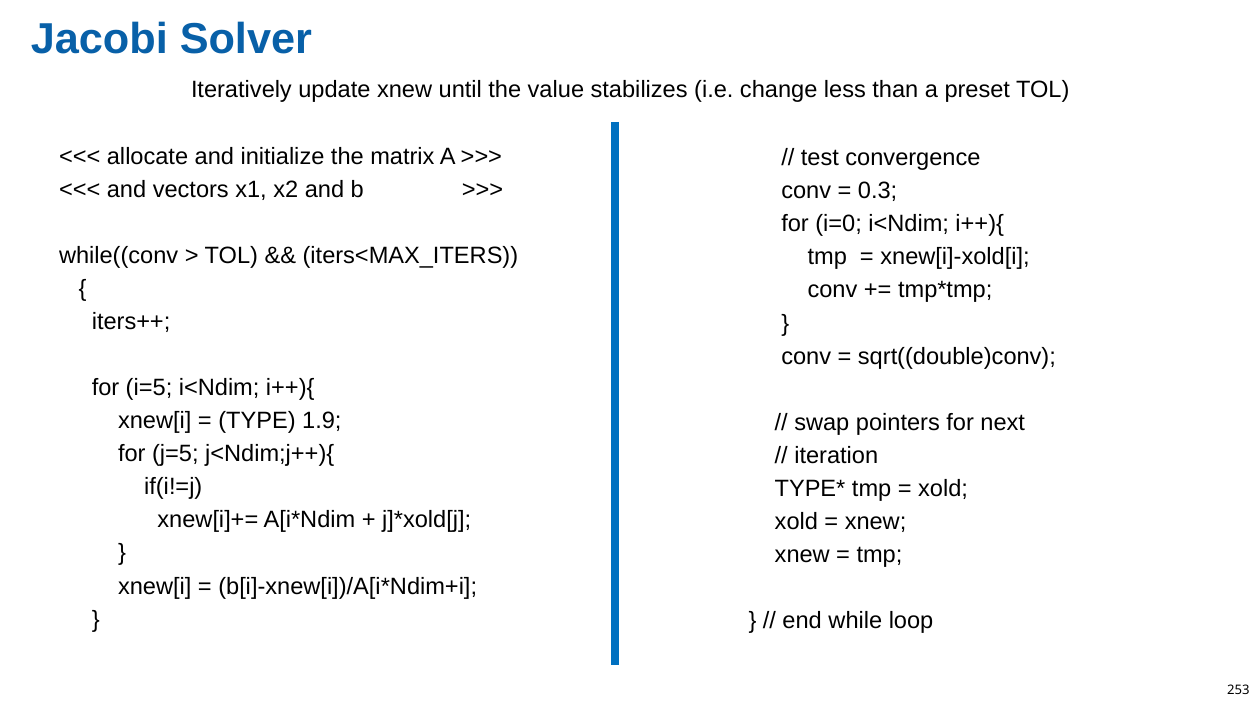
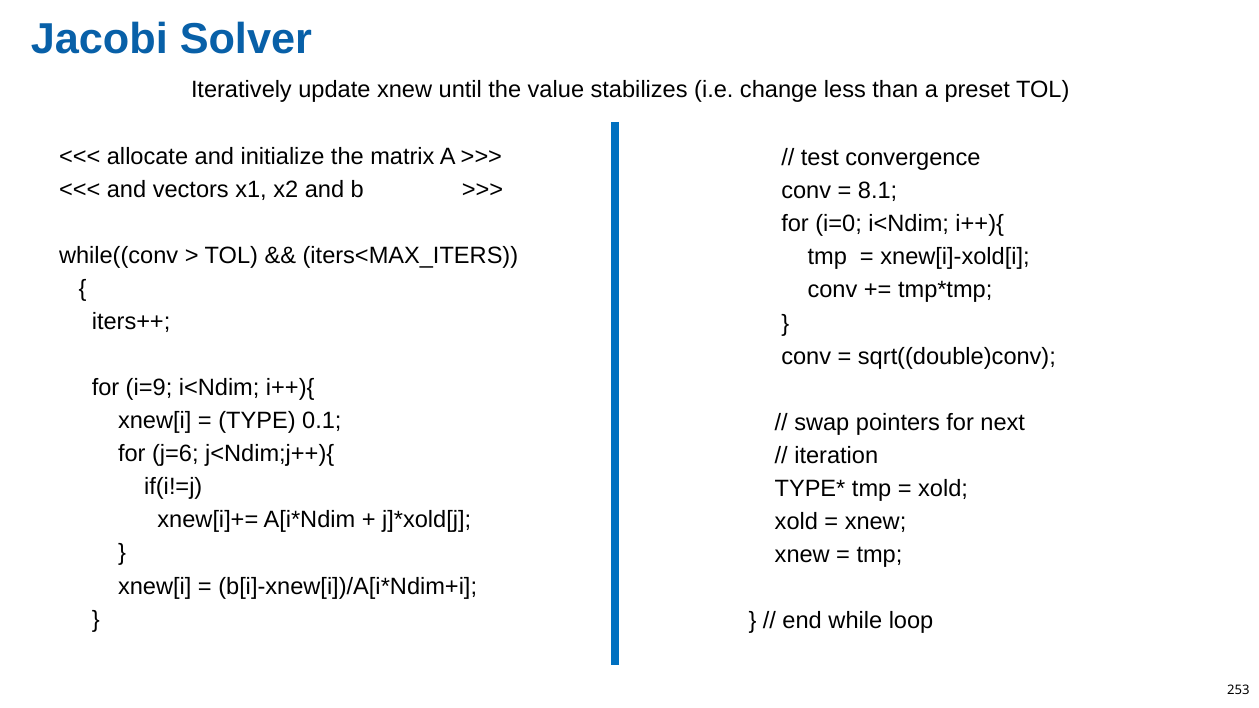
0.3: 0.3 -> 8.1 (878, 191)
i=5: i=5 -> i=9 (149, 388)
1.9: 1.9 -> 0.1 (322, 421)
j=5: j=5 -> j=6 (175, 454)
